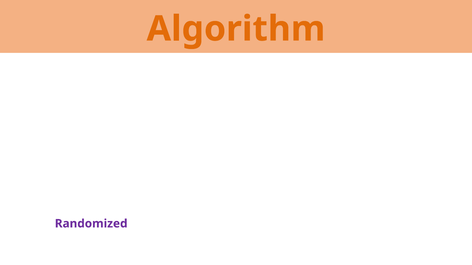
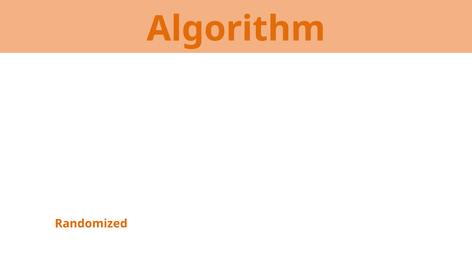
Randomized colour: purple -> orange (91, 224)
